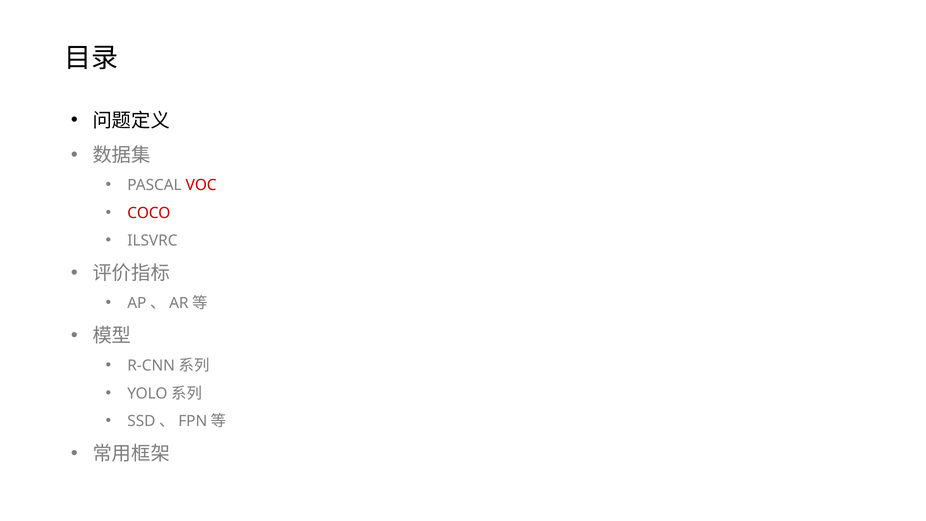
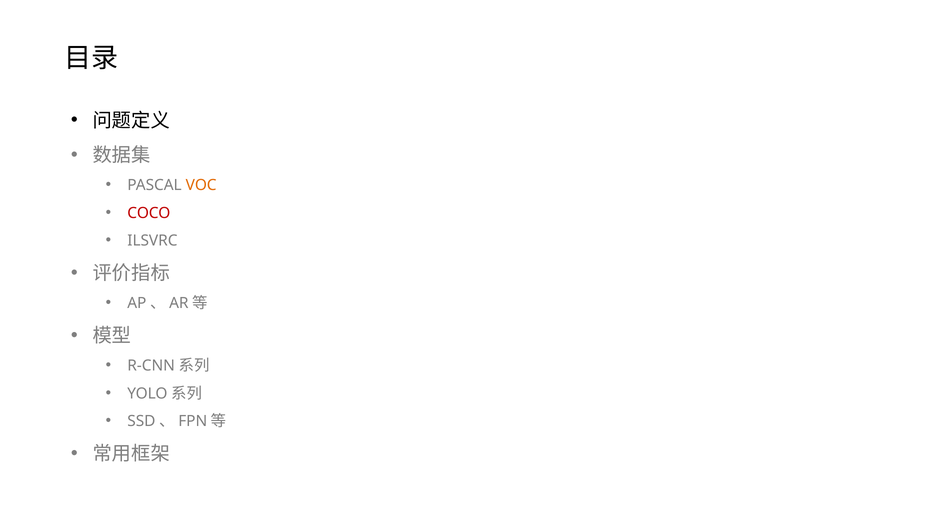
VOC colour: red -> orange (201, 185)
